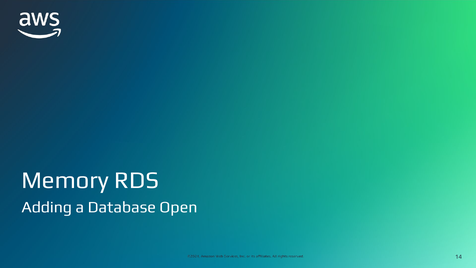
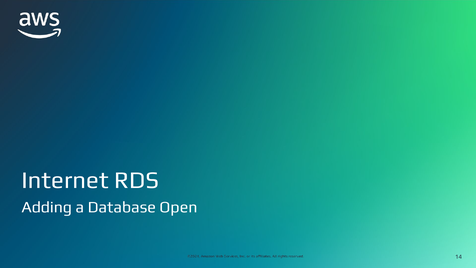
Memory: Memory -> Internet (65, 180)
